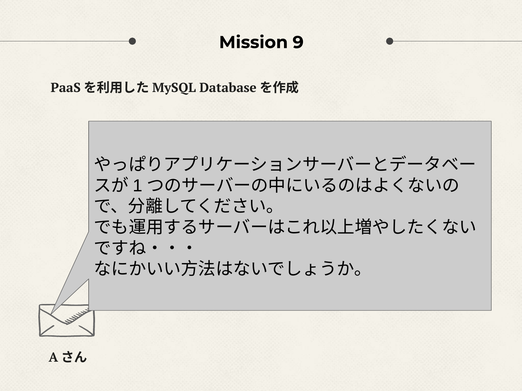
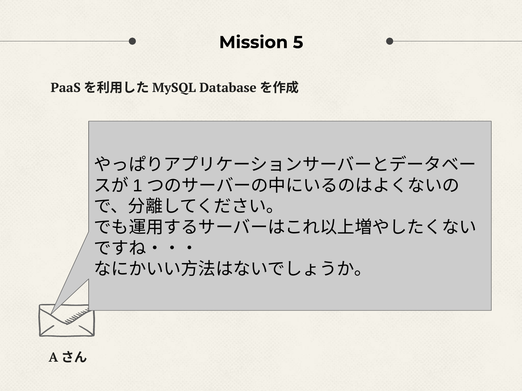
9: 9 -> 5 (298, 42)
